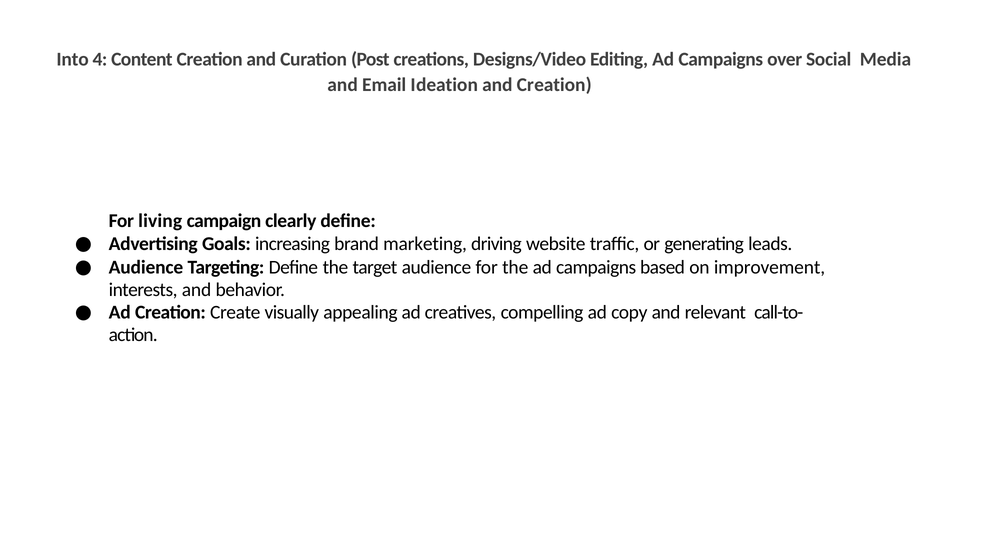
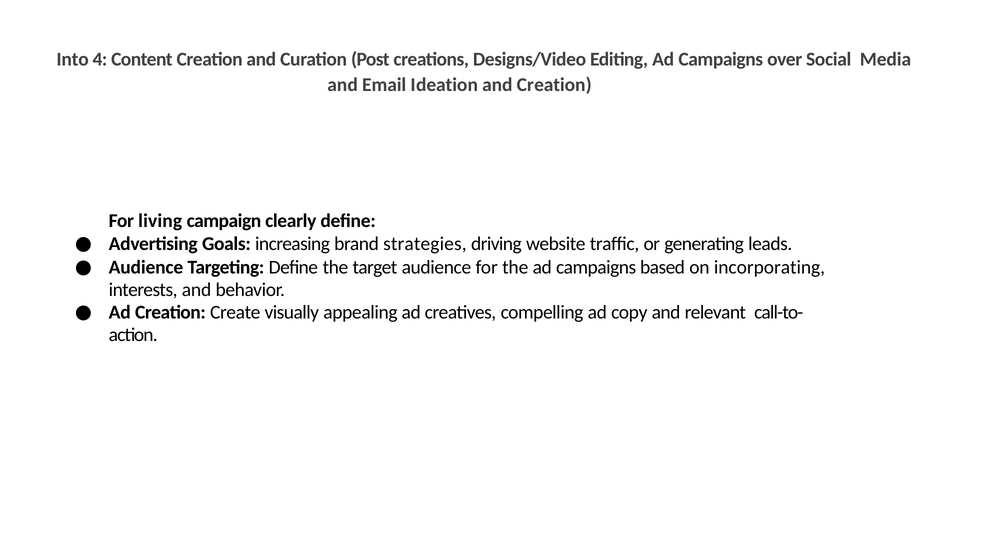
marketing: marketing -> strategies (425, 244)
improvement: improvement -> incorporating (769, 267)
